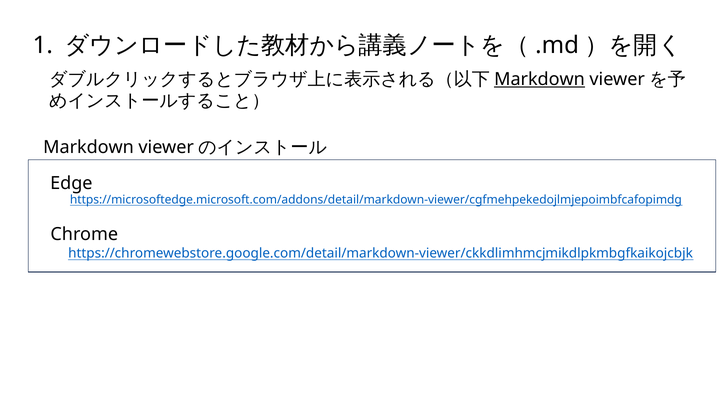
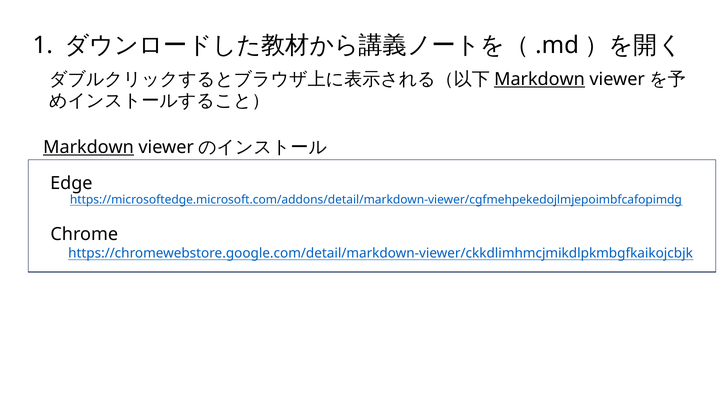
Markdown underline: none -> present (89, 147)
